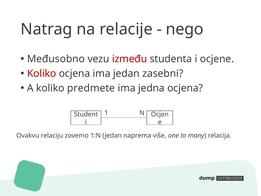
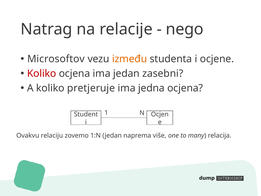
Međusobno: Međusobno -> Microsoftov (56, 59)
između colour: red -> orange (130, 59)
predmete: predmete -> pretjeruje (91, 88)
